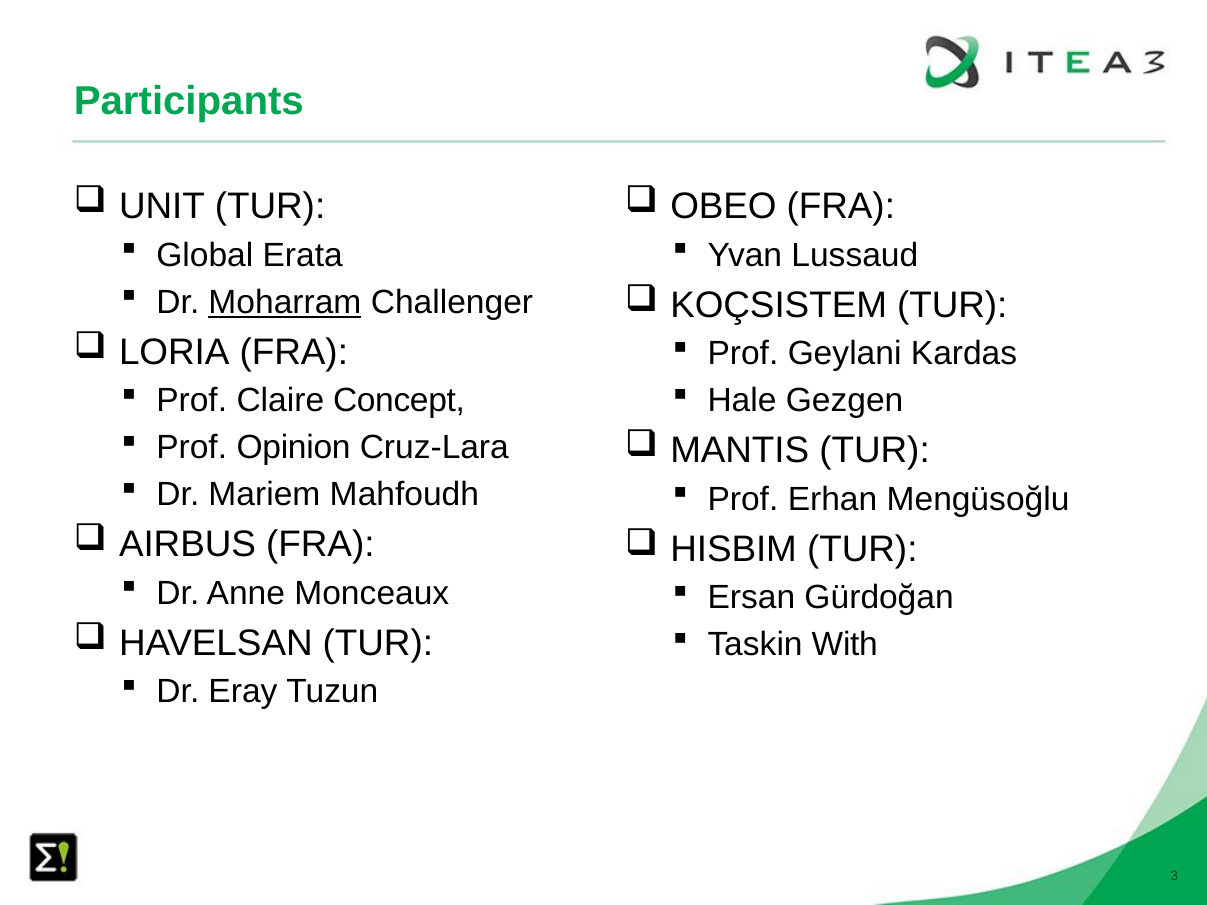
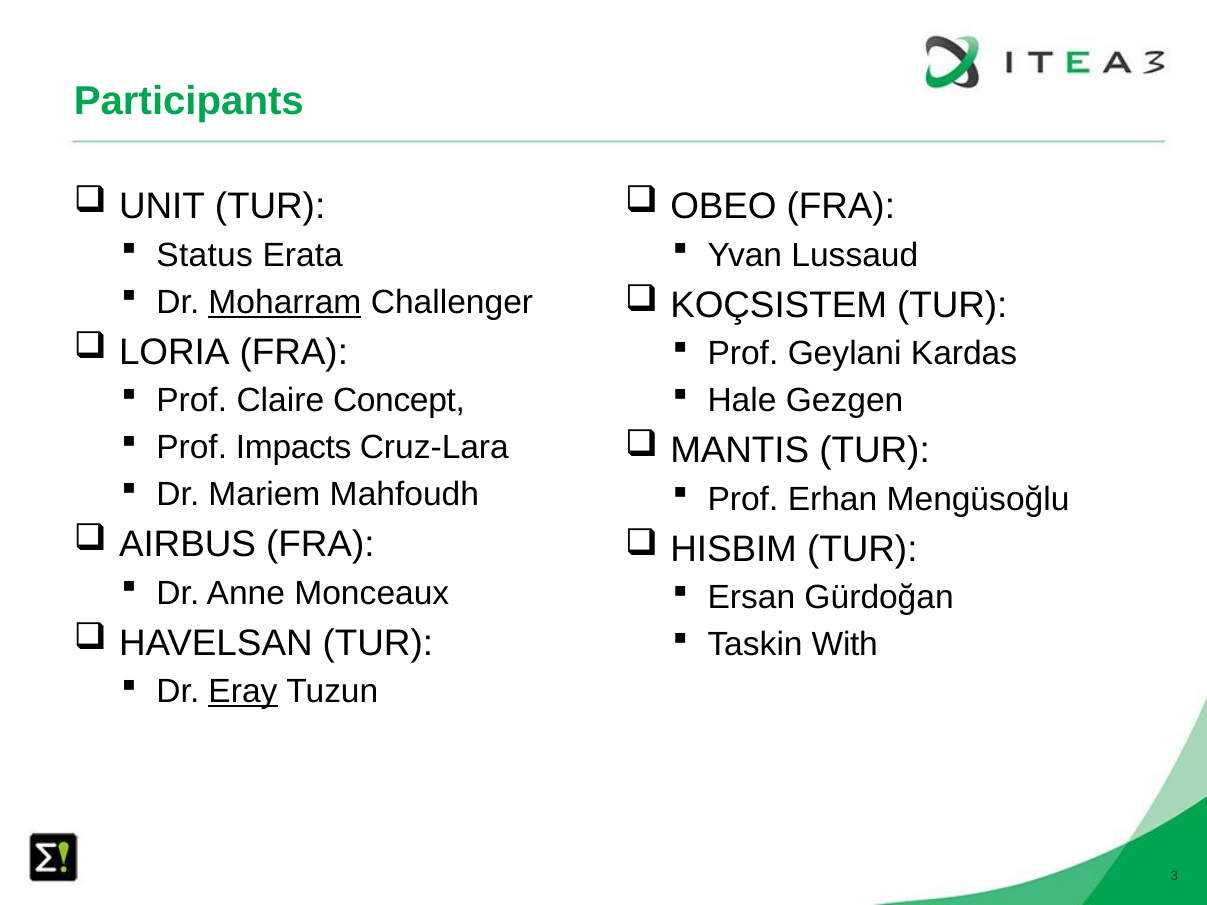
Global: Global -> Status (205, 255)
Opinion: Opinion -> Impacts (294, 448)
Eray underline: none -> present (243, 692)
